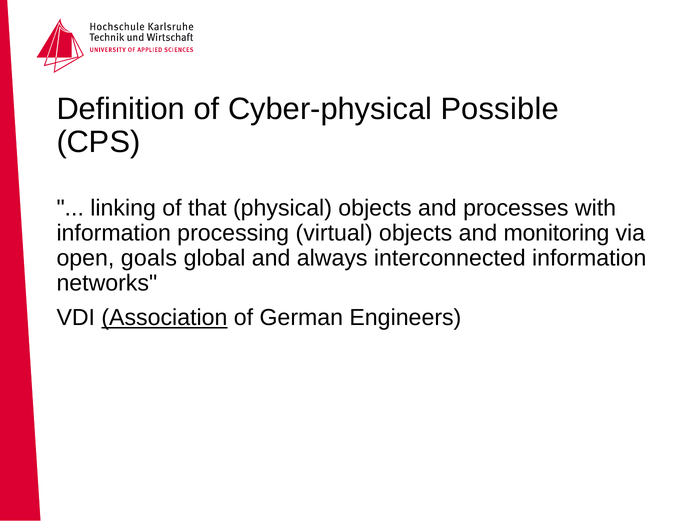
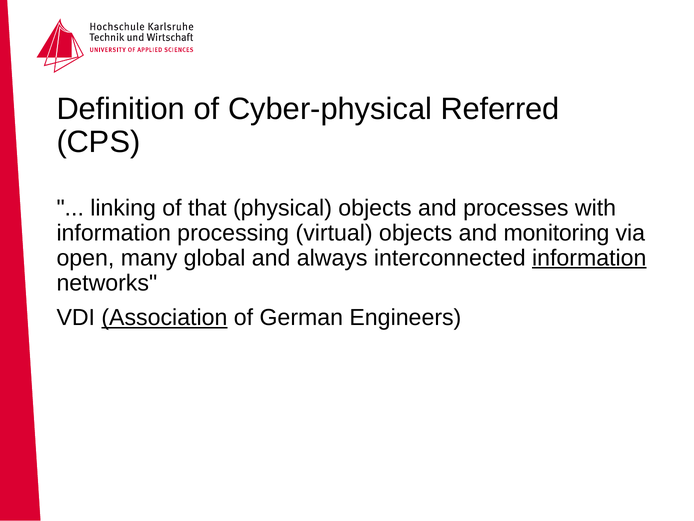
Possible: Possible -> Referred (500, 109)
goals: goals -> many (149, 258)
information underline: none -> present (589, 258)
